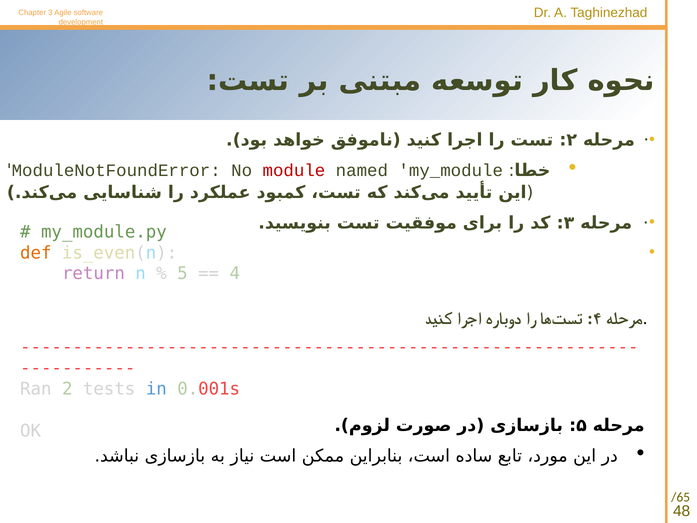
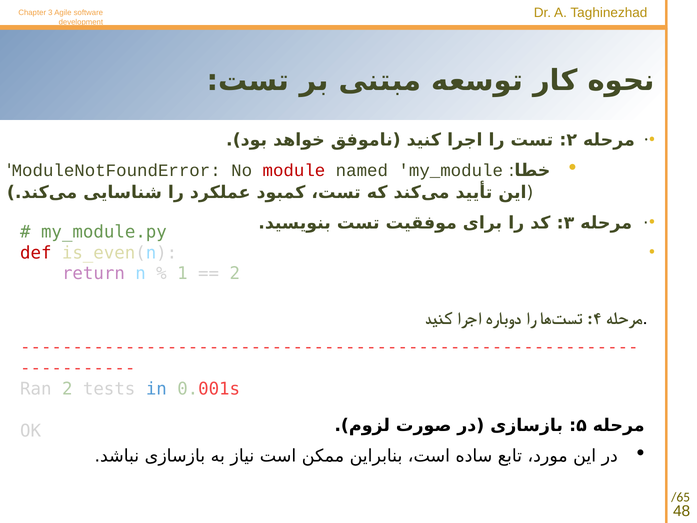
def colour: orange -> red (36, 253)
5: 5 -> 1 (182, 274)
4: 4 -> 2 (235, 274)
